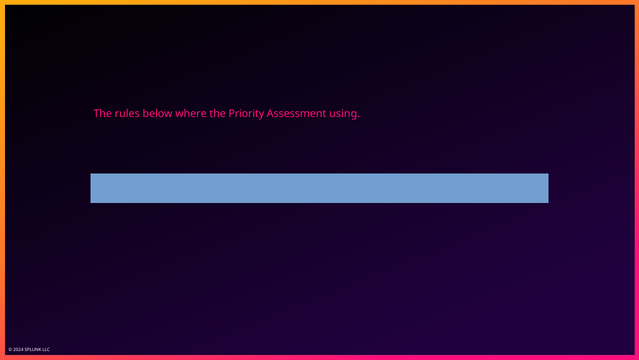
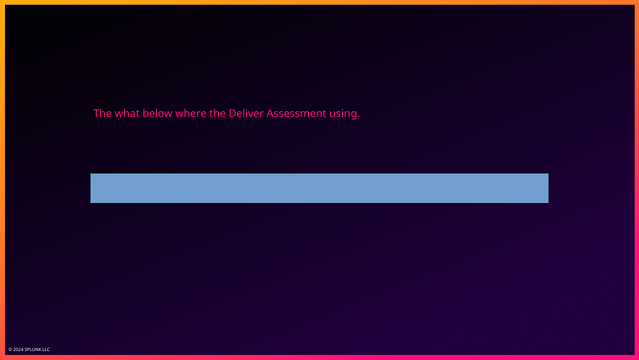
rules: rules -> what (127, 114)
Priority: Priority -> Deliver (246, 114)
